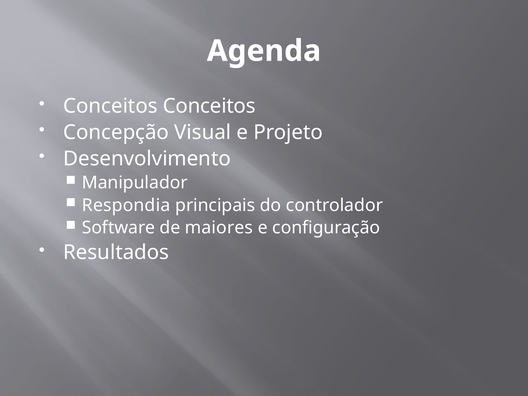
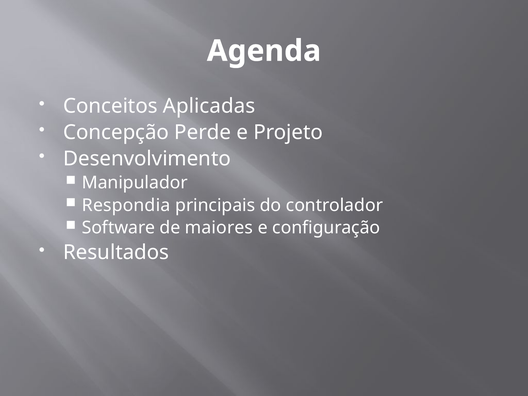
Conceitos Conceitos: Conceitos -> Aplicadas (209, 106)
Visual: Visual -> Perde (203, 132)
